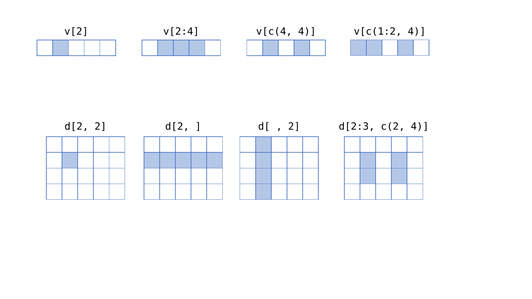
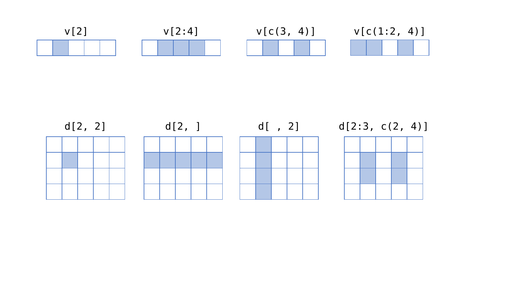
v[c(4: v[c(4 -> v[c(3 (274, 32)
